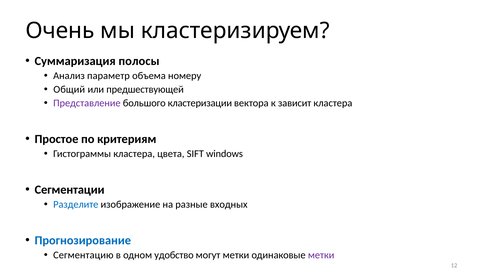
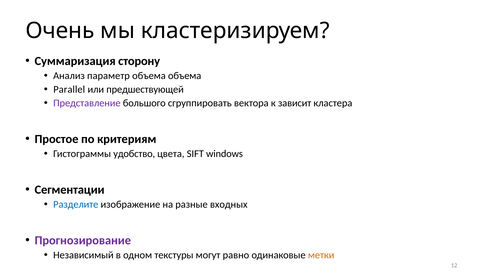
полосы: полосы -> сторону (139, 61)
объема номеру: номеру -> объема (185, 76)
Общий: Общий -> Parallel (69, 90)
кластеризации: кластеризации -> сгруппировать (200, 103)
Гистограммы кластера: кластера -> удобство (134, 154)
Прогнозирование colour: blue -> purple (83, 241)
Сегментацию: Сегментацию -> Независимый (83, 256)
удобство: удобство -> текстуры (174, 256)
могут метки: метки -> равно (236, 256)
метки colour: purple -> orange (321, 256)
